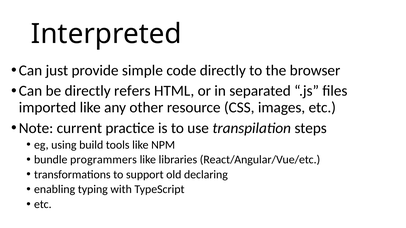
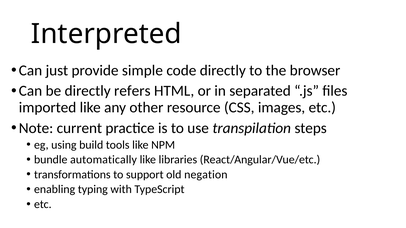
programmers: programmers -> automatically (103, 160)
declaring: declaring -> negation (206, 175)
